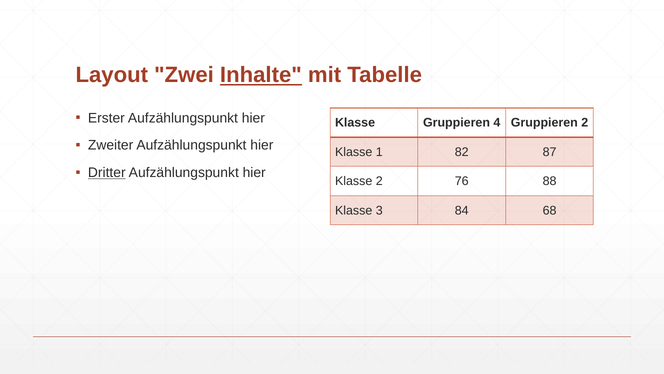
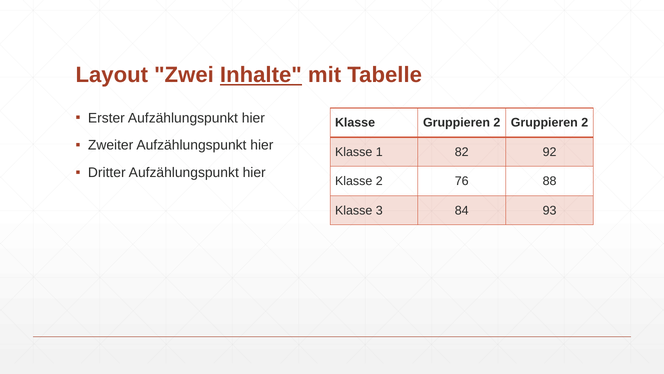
Klasse Gruppieren 4: 4 -> 2 (497, 123)
87: 87 -> 92 (550, 152)
Dritter underline: present -> none (107, 173)
68: 68 -> 93 (550, 210)
